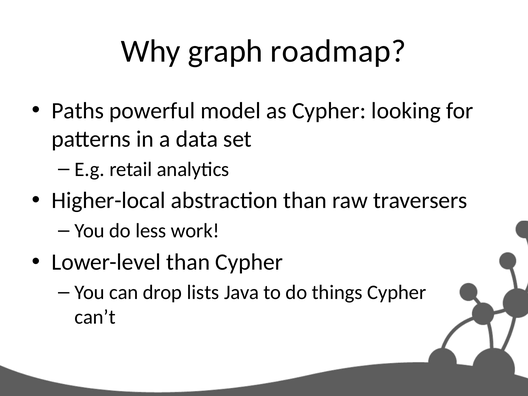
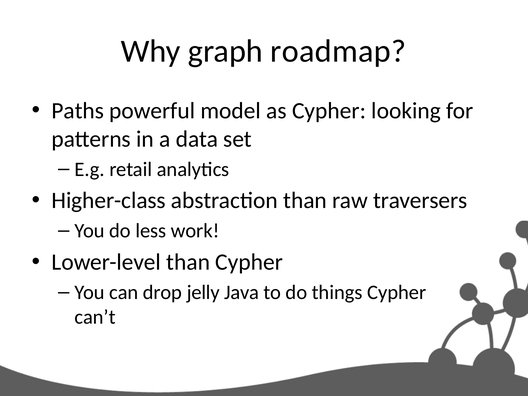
Higher-local: Higher-local -> Higher-class (109, 201)
lists: lists -> jelly (203, 293)
